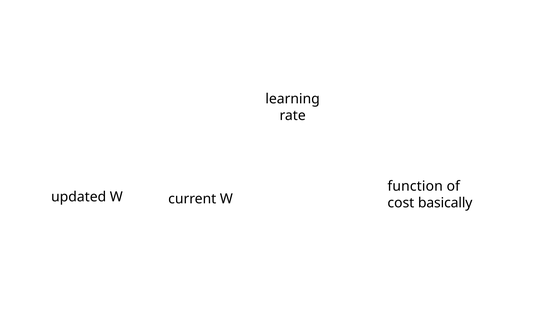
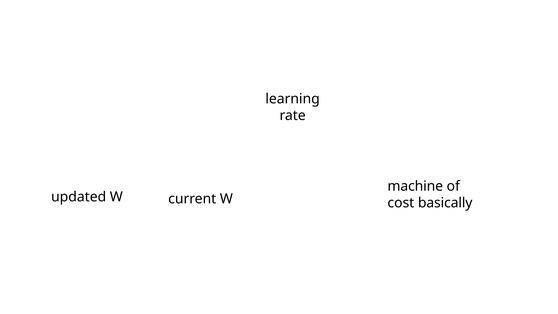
function: function -> machine (415, 186)
